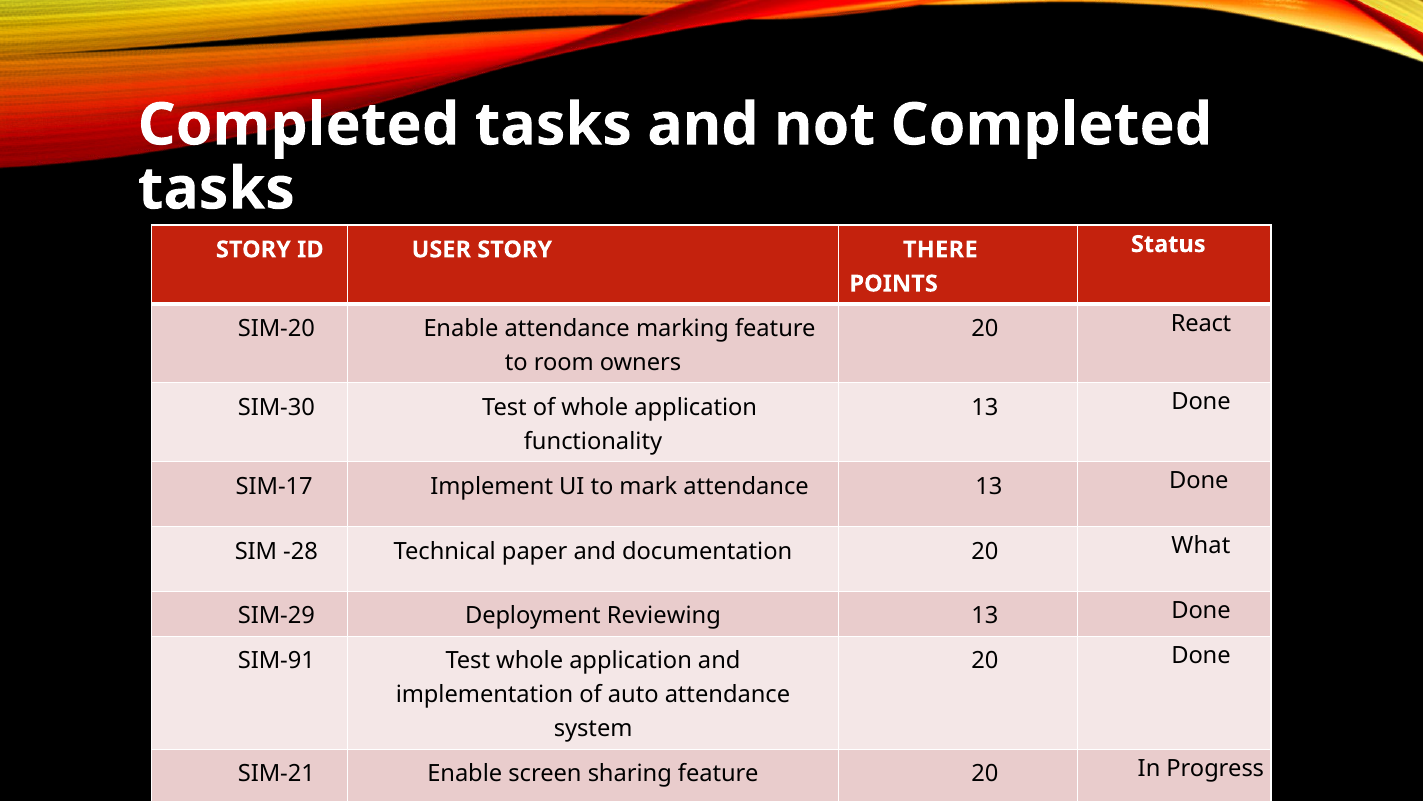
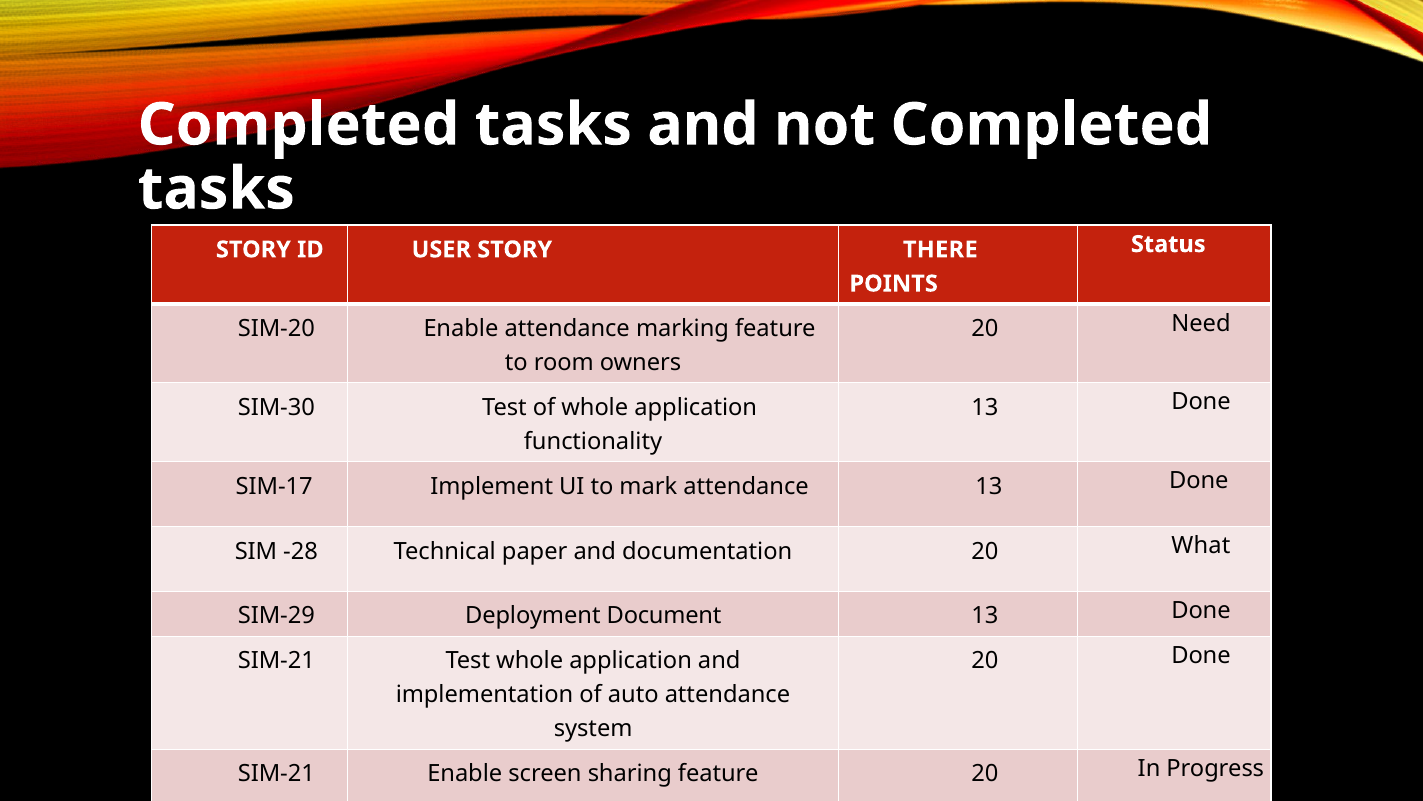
React: React -> Need (1201, 323)
Reviewing: Reviewing -> Document (664, 616)
SIM-91: SIM-91 -> SIM-21 (276, 660)
